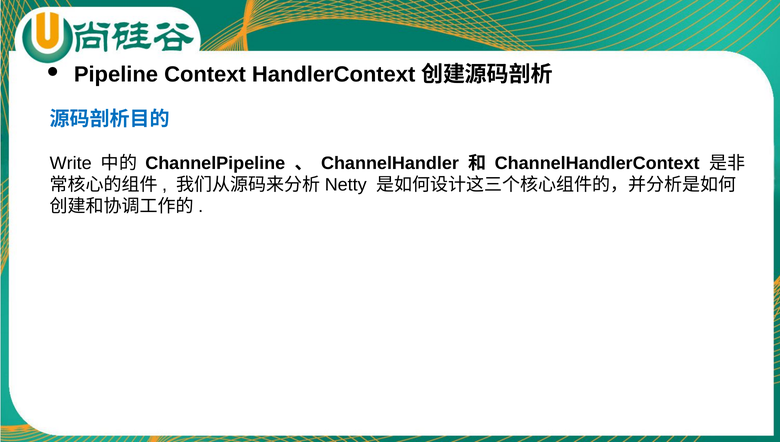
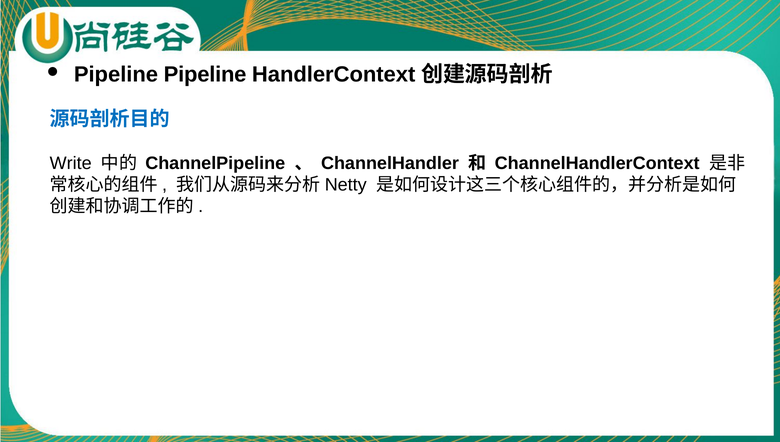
Pipeline Context: Context -> Pipeline (205, 75)
